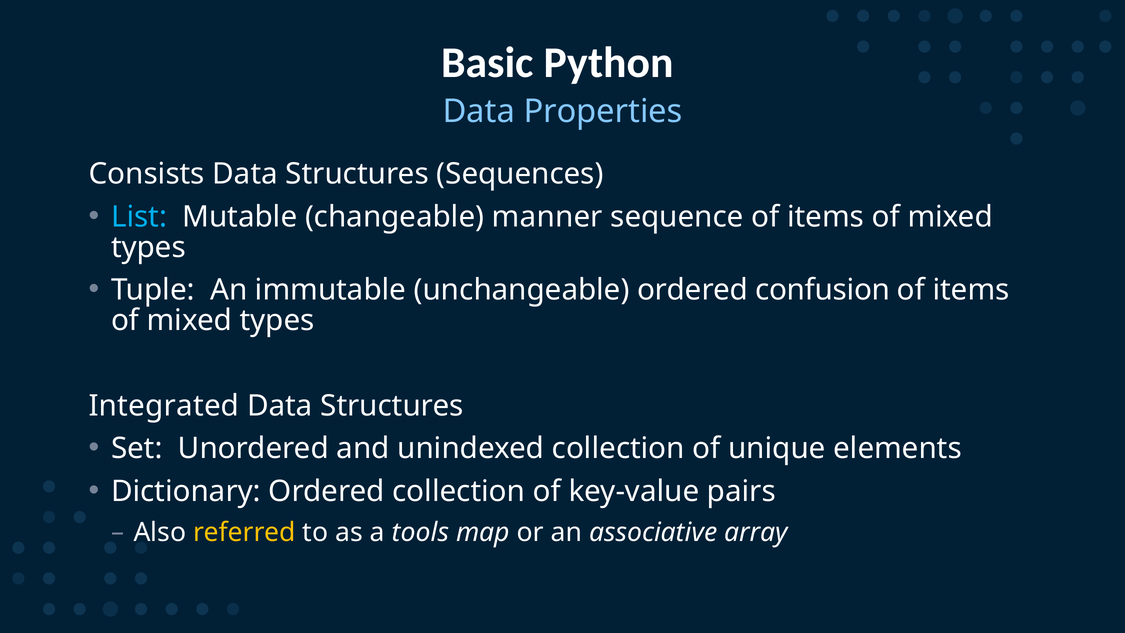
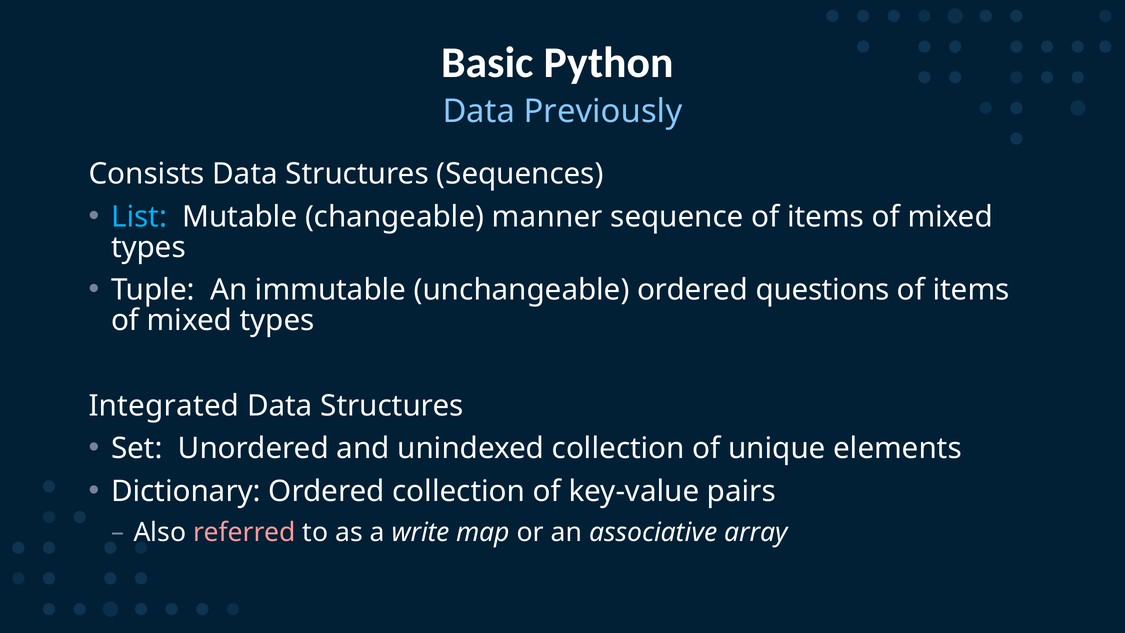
Properties: Properties -> Previously (603, 112)
confusion: confusion -> questions (823, 290)
referred colour: yellow -> pink (244, 532)
tools: tools -> write (421, 532)
